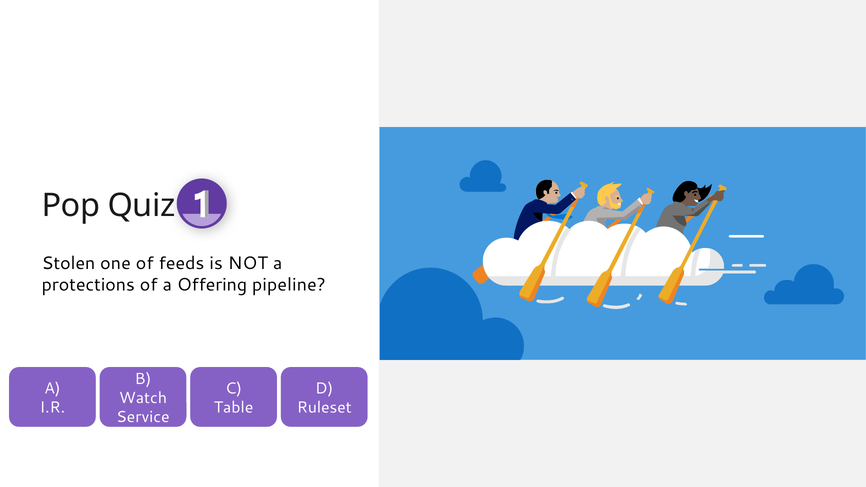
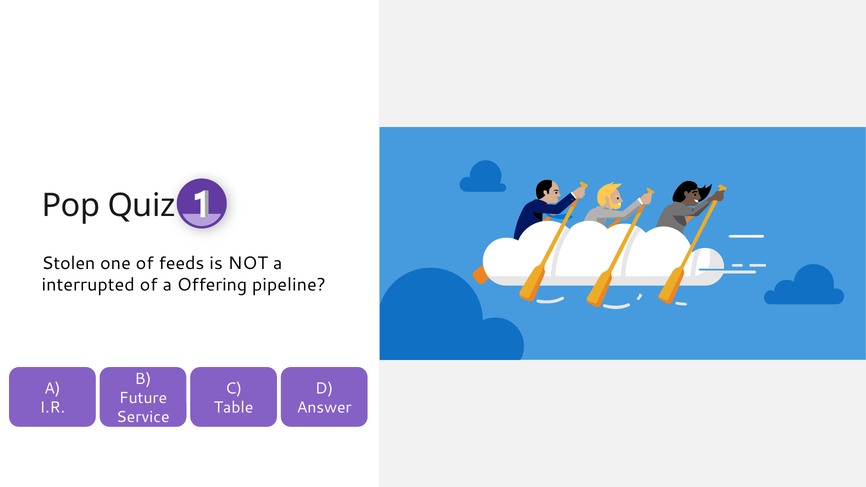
protections: protections -> interrupted (88, 285)
Watch: Watch -> Future (143, 398)
Ruleset: Ruleset -> Answer (324, 408)
